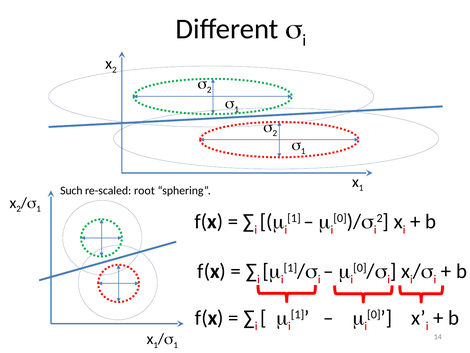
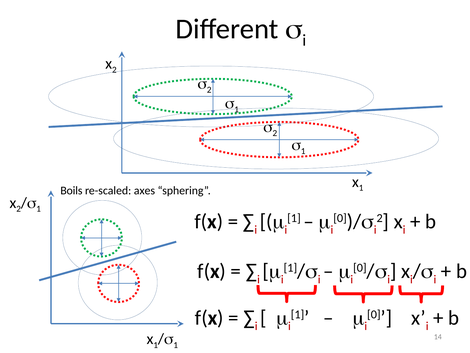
Such: Such -> Boils (71, 190)
root: root -> axes (144, 190)
